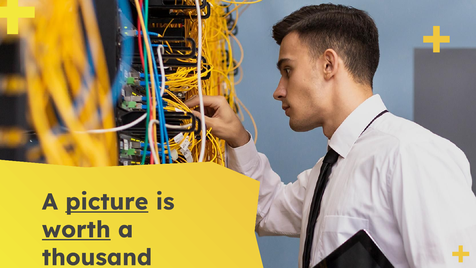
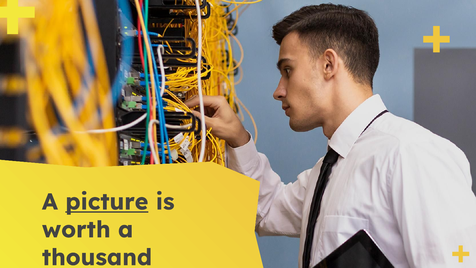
worth underline: present -> none (76, 230)
